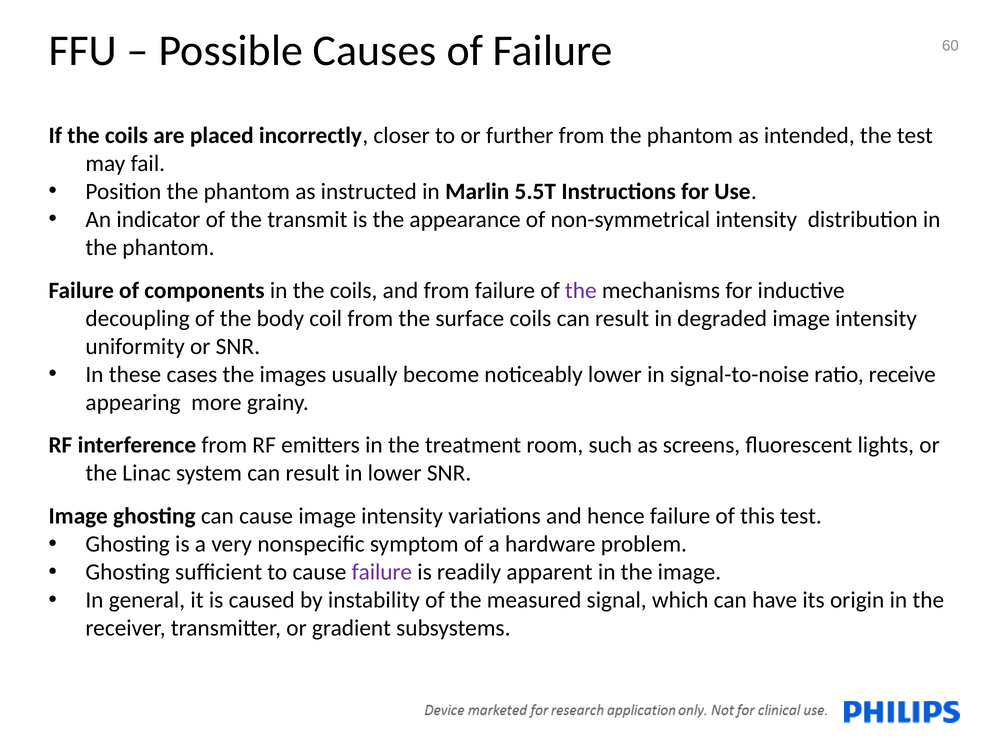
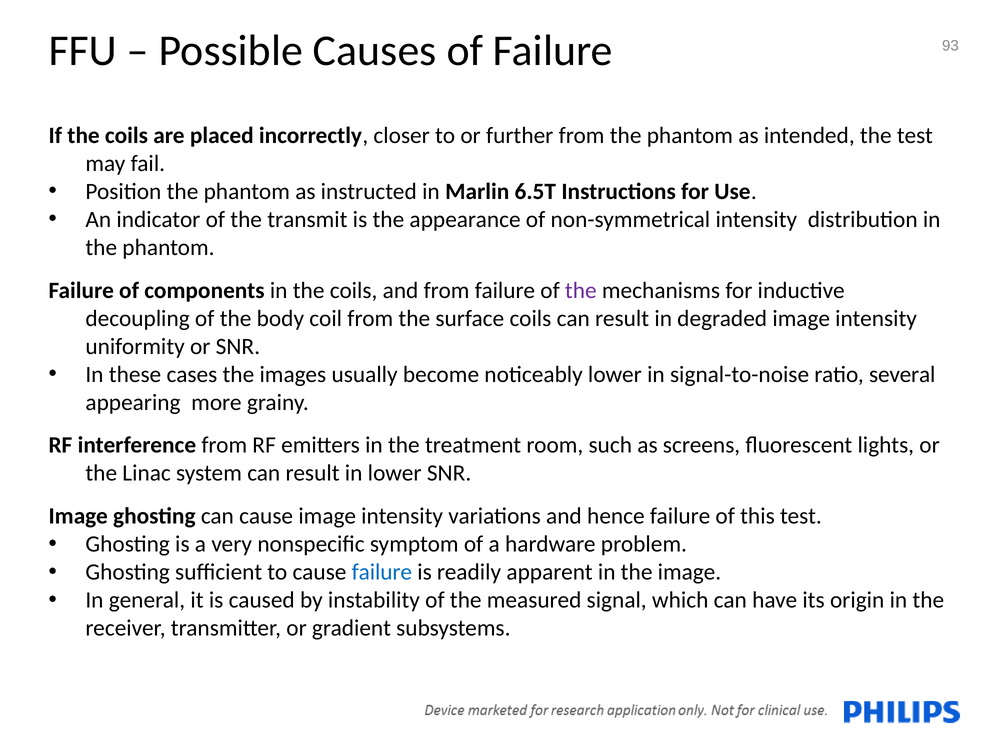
60: 60 -> 93 (950, 46)
5.5T: 5.5T -> 6.5T (535, 191)
receive: receive -> several (902, 374)
failure colour: purple -> blue (382, 572)
